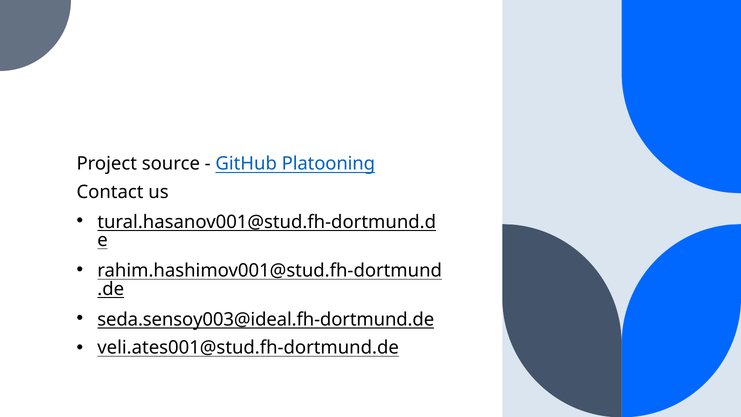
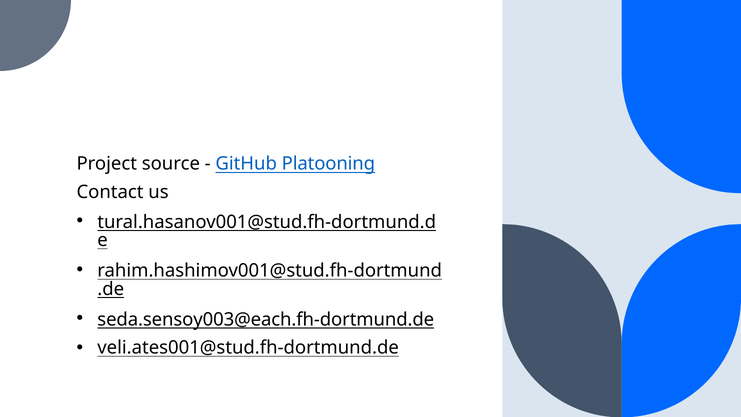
seda.sensoy003@ideal.fh-dortmund.de: seda.sensoy003@ideal.fh-dortmund.de -> seda.sensoy003@each.fh-dortmund.de (266, 319)
